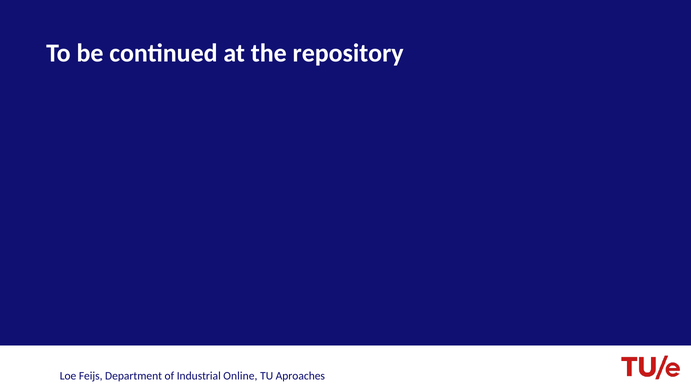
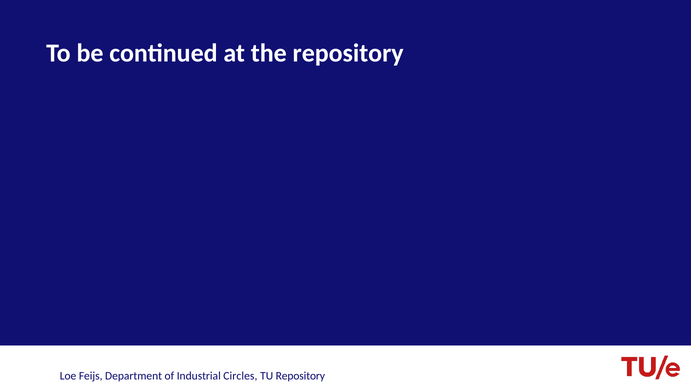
Online: Online -> Circles (240, 376)
TU Aproaches: Aproaches -> Repository (300, 376)
